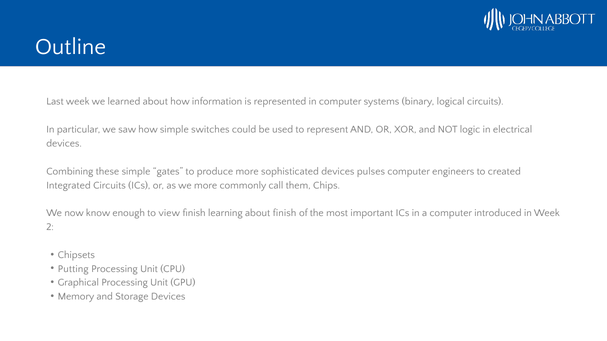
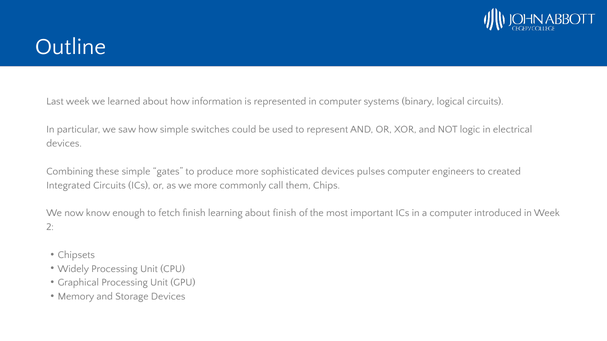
view: view -> fetch (169, 213)
Putting: Putting -> Widely (73, 269)
